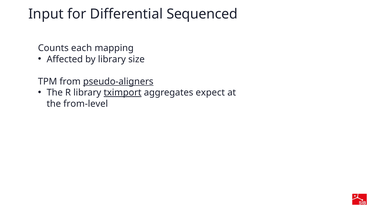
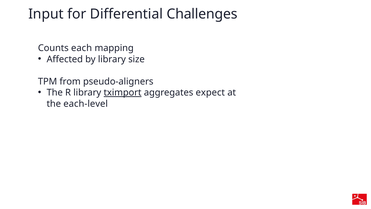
Sequenced: Sequenced -> Challenges (202, 14)
pseudo-aligners underline: present -> none (118, 81)
from-level: from-level -> each-level (86, 104)
